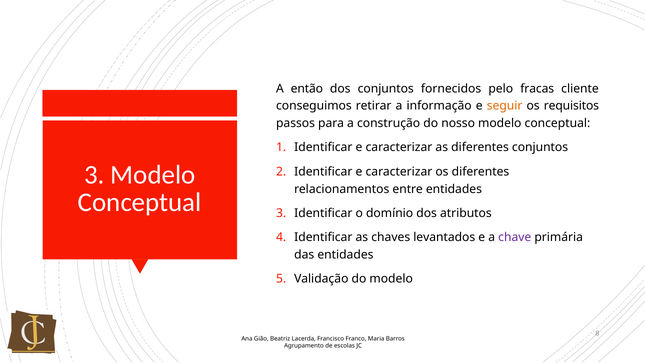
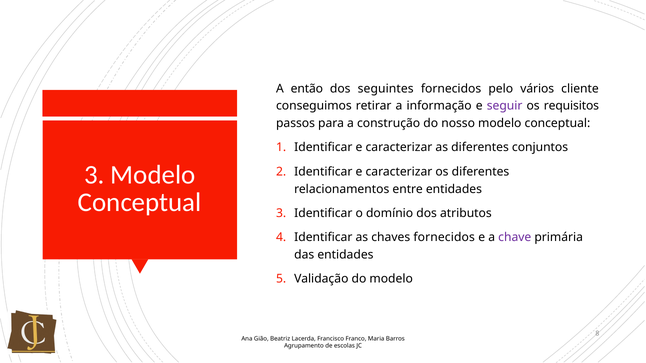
dos conjuntos: conjuntos -> seguintes (386, 89)
fracas: fracas -> vários (537, 89)
seguir colour: orange -> purple (505, 106)
chaves levantados: levantados -> fornecidos (444, 238)
